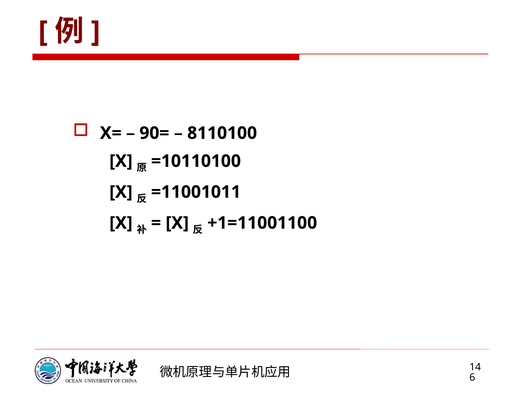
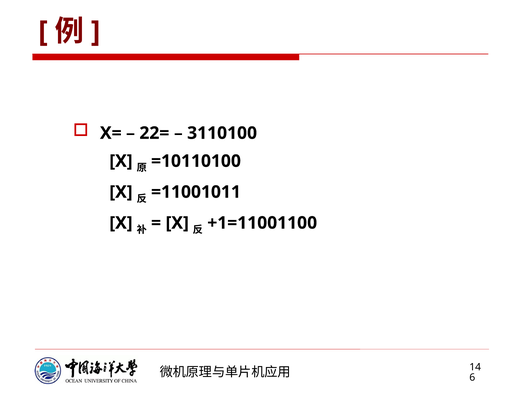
90=: 90= -> 22= (154, 133)
8110100: 8110100 -> 3110100 (222, 133)
